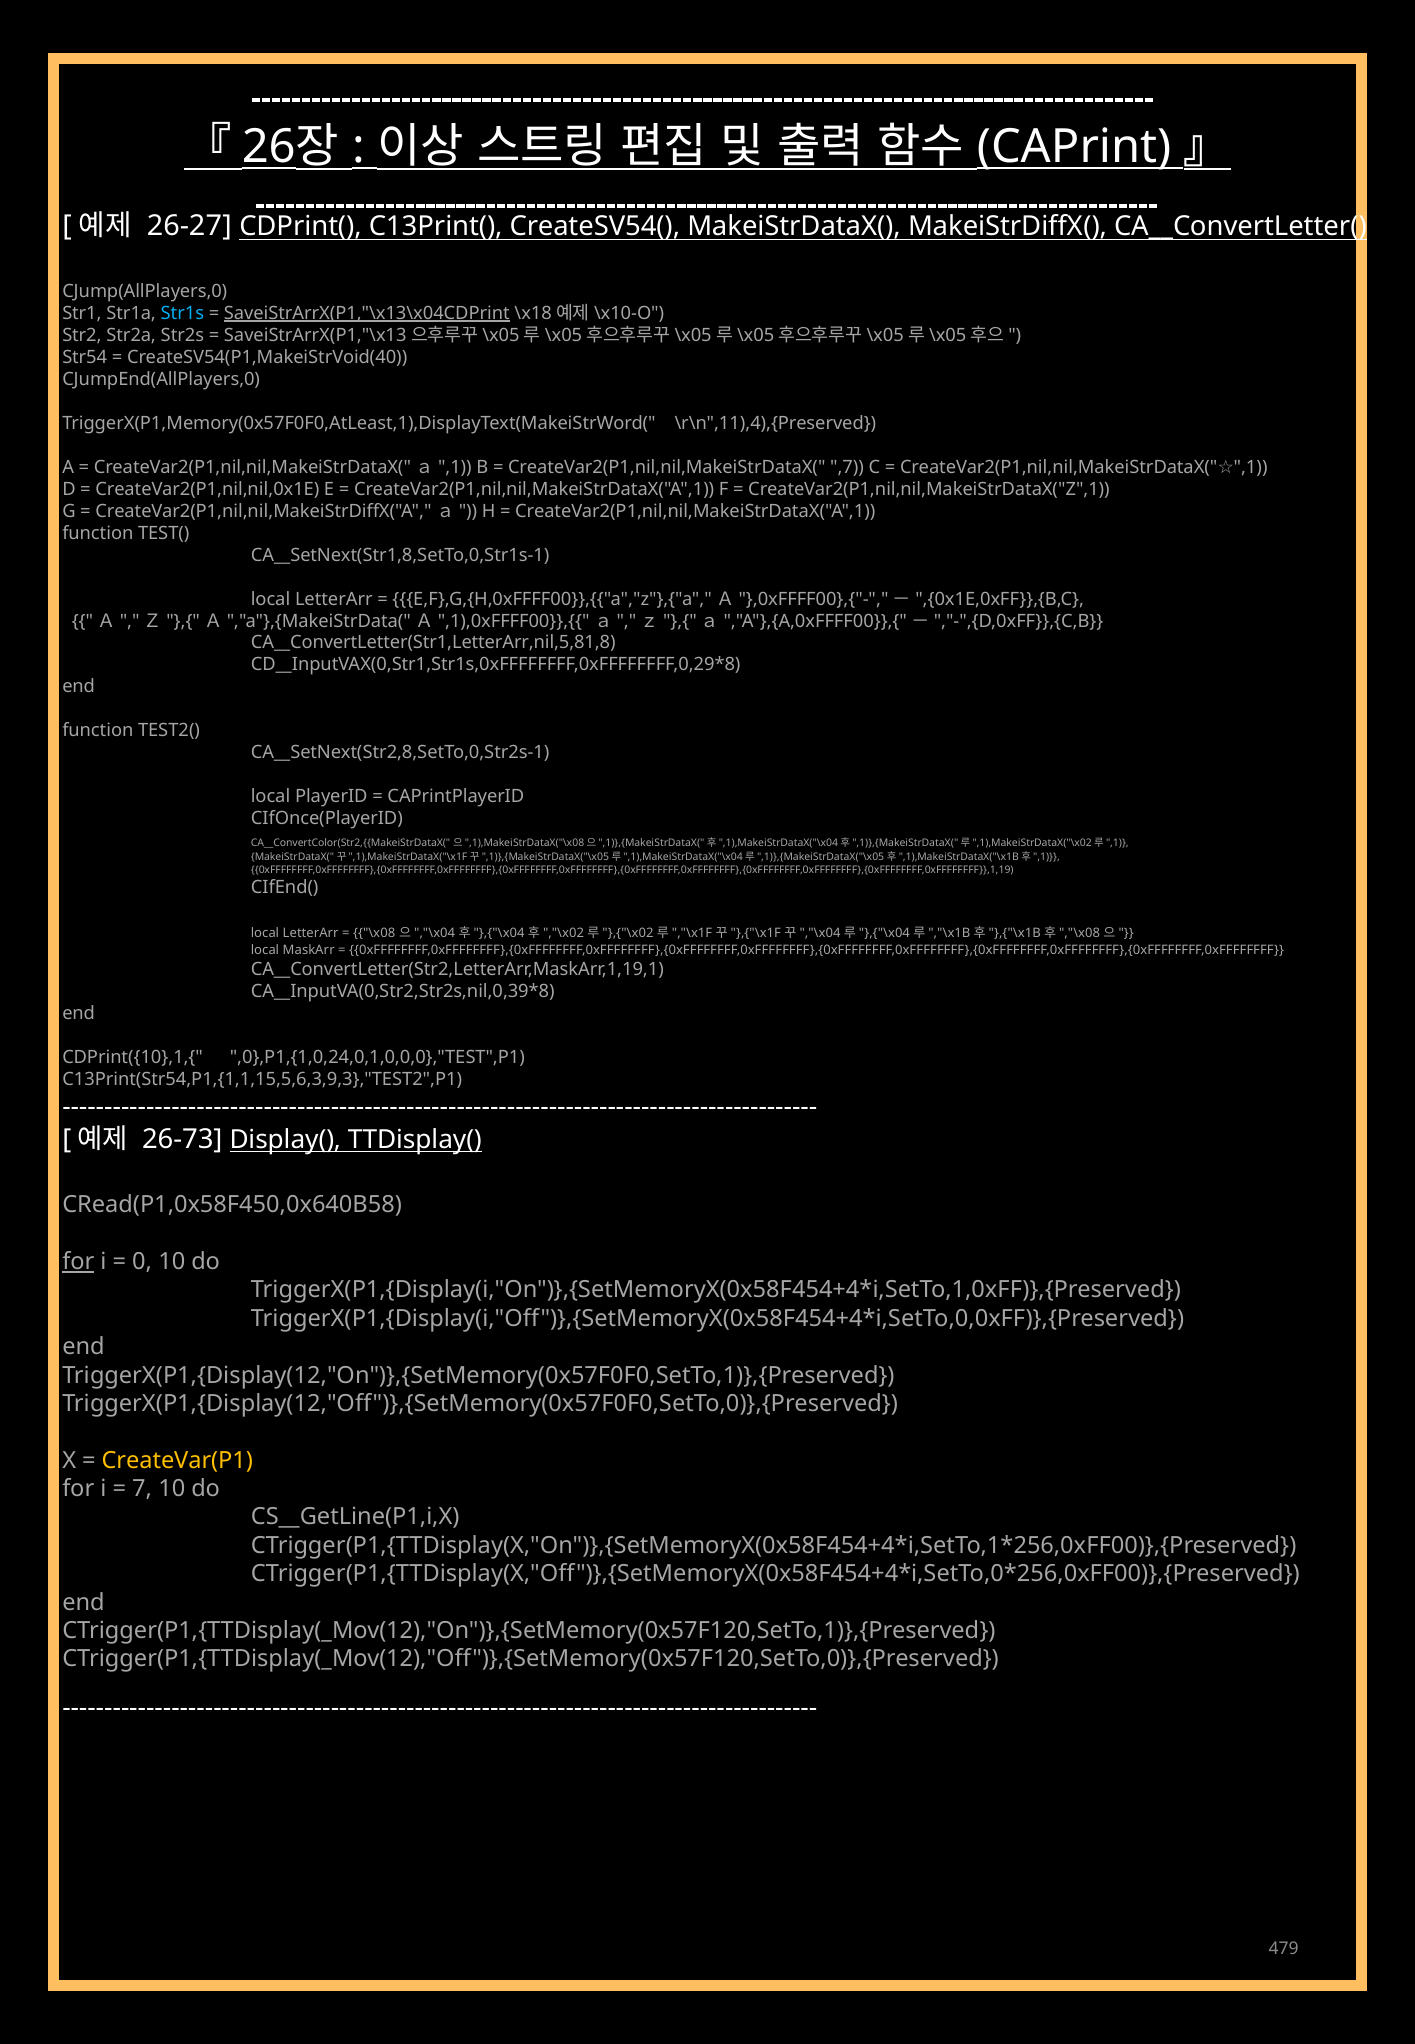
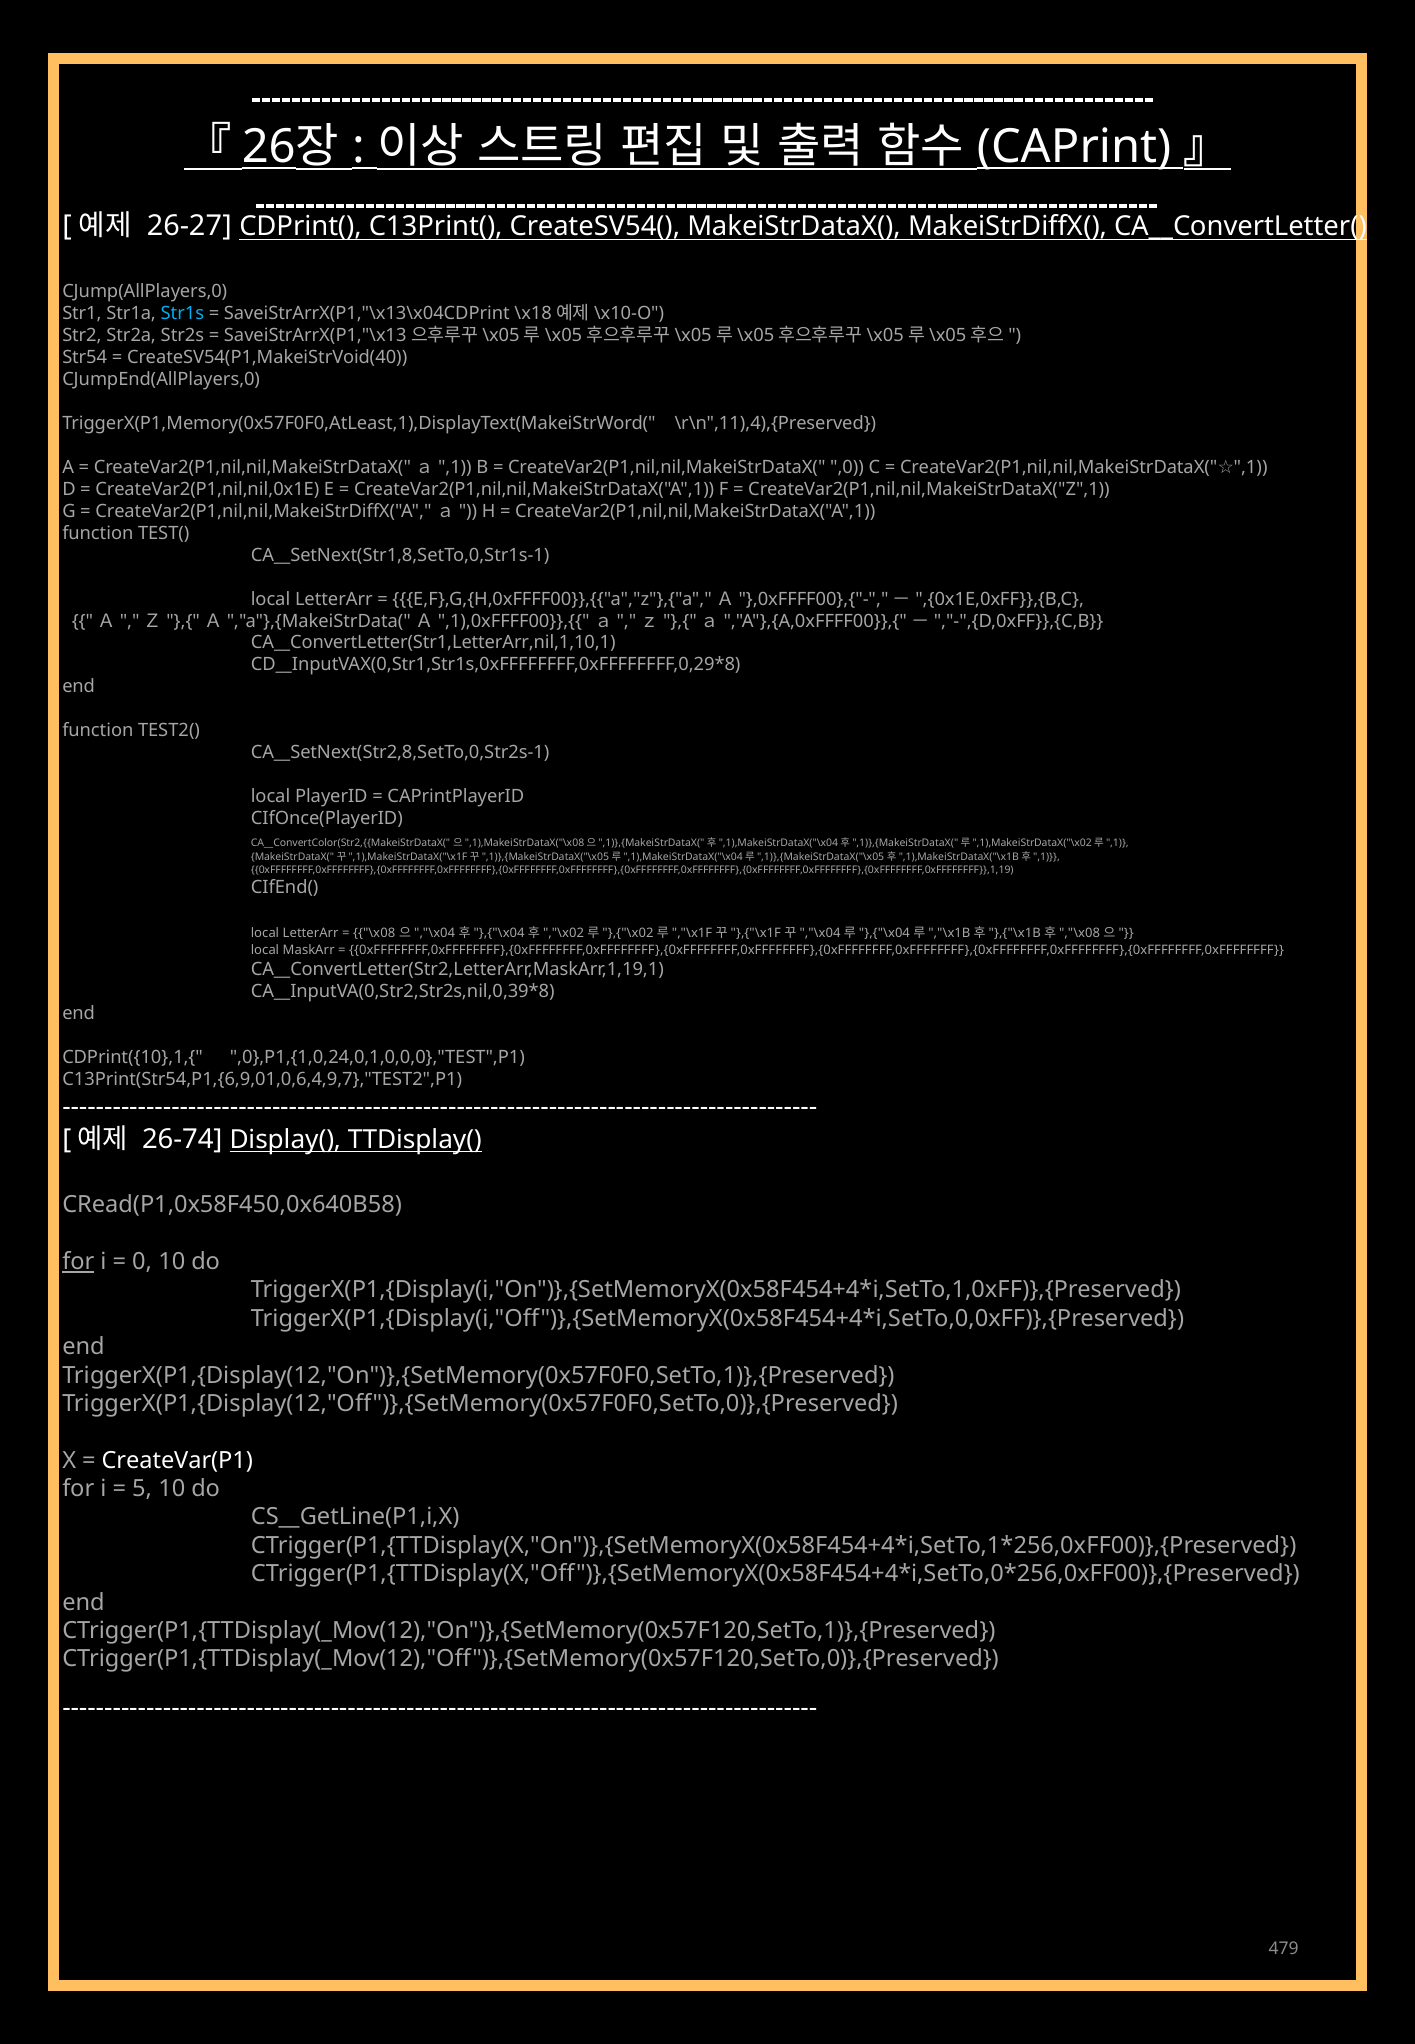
SaveiStrArrX(P1,"\x13\x04CDPrint underline: present -> none (367, 313)
,7: ,7 -> ,0 (847, 467)
CA__ConvertLetter(Str1,LetterArr,nil,5,81,8: CA__ConvertLetter(Str1,LetterArr,nil,5,81,8 -> CA__ConvertLetter(Str1,LetterArr,nil,1,10,1 (433, 643)
C13Print(Str54,P1,{1,1,15,5,6,3,9,3},"TEST2",P1: C13Print(Str54,P1,{1,1,15,5,6,3,9,3},"TEST2",P1 -> C13Print(Str54,P1,{6,9,01,0,6,4,9,7},"TEST2",P1 (262, 1079)
26-73: 26-73 -> 26-74 (182, 1139)
CreateVar(P1 colour: yellow -> white (177, 1460)
7: 7 -> 5 (142, 1489)
